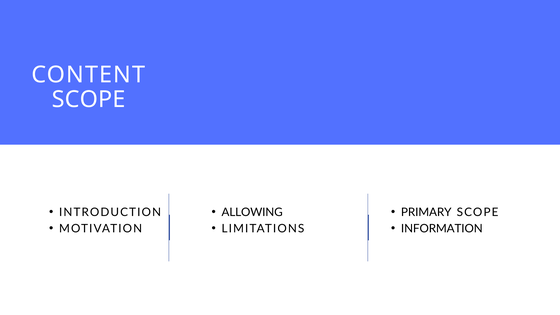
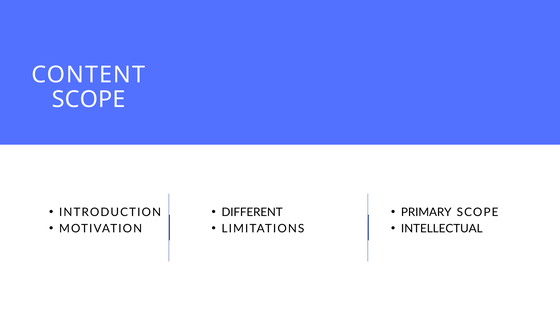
ALLOWING: ALLOWING -> DIFFERENT (252, 212)
INFORMATION: INFORMATION -> INTELLECTUAL (442, 229)
